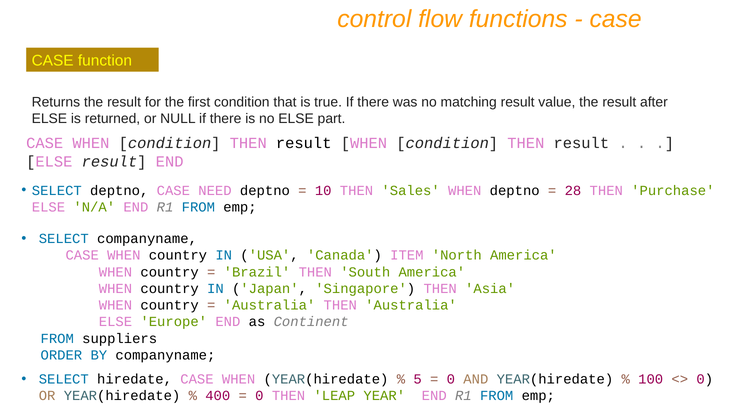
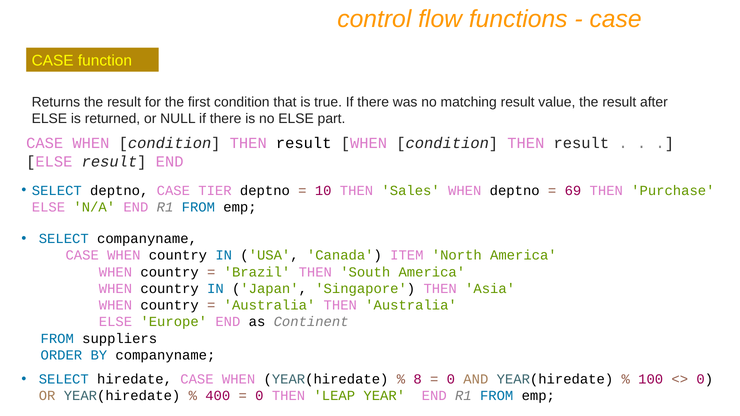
NEED: NEED -> TIER (215, 191)
28: 28 -> 69 (573, 191)
5: 5 -> 8 (418, 379)
